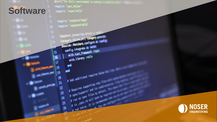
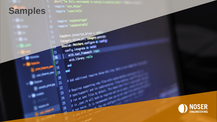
Software: Software -> Samples (27, 11)
